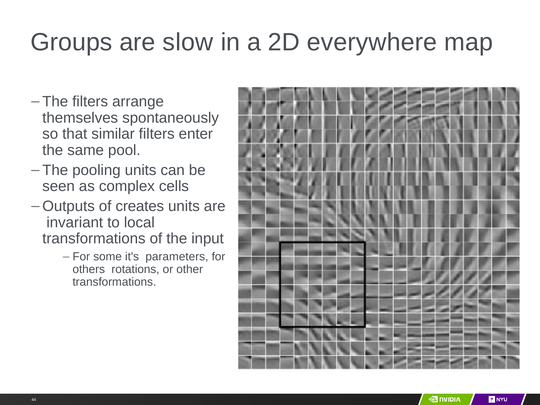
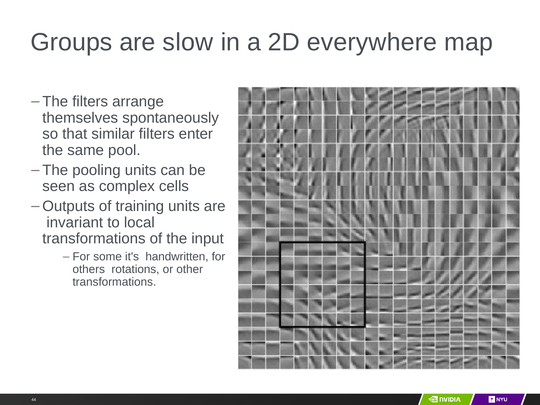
creates: creates -> training (140, 206)
parameters: parameters -> handwritten (177, 257)
